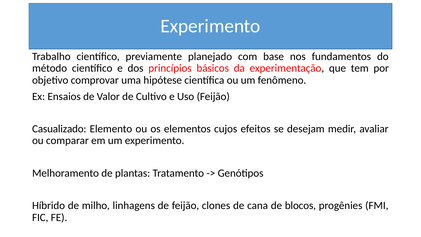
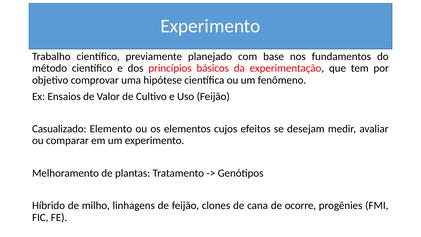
blocos: blocos -> ocorre (300, 205)
